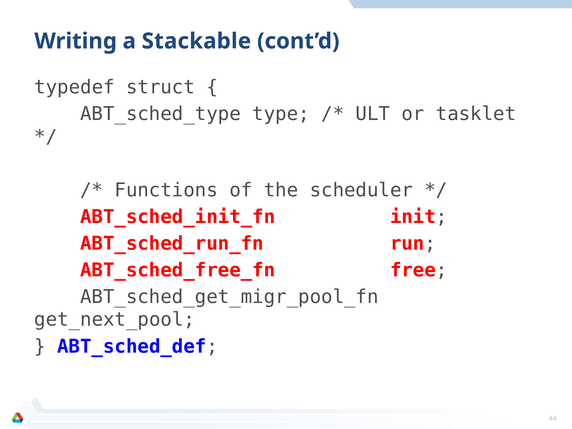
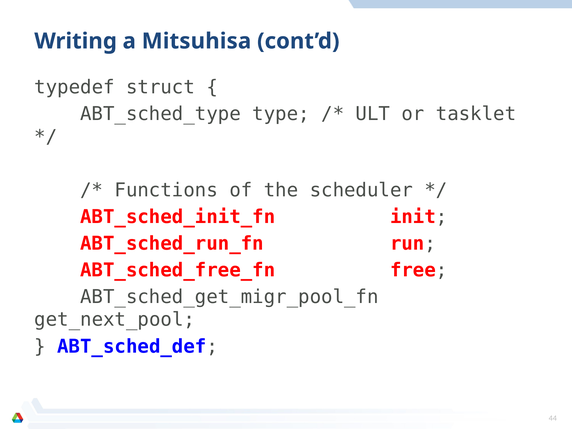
Stackable: Stackable -> Mitsuhisa (196, 41)
